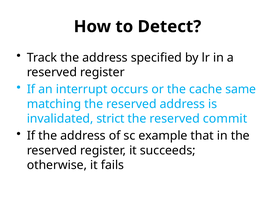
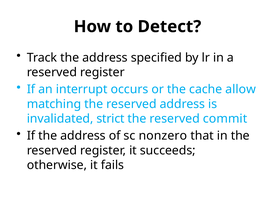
same: same -> allow (241, 89)
example: example -> nonzero (163, 136)
